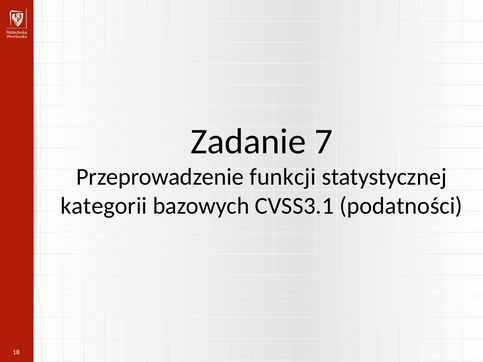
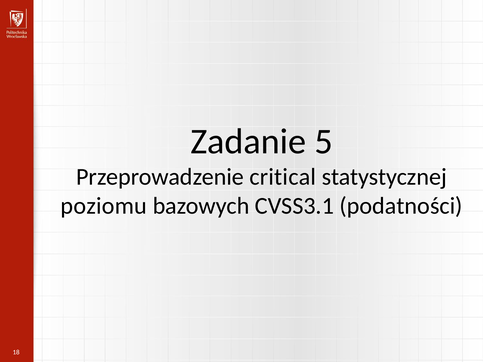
7: 7 -> 5 (324, 142)
funkcji: funkcji -> critical (283, 177)
kategorii: kategorii -> poziomu (104, 206)
